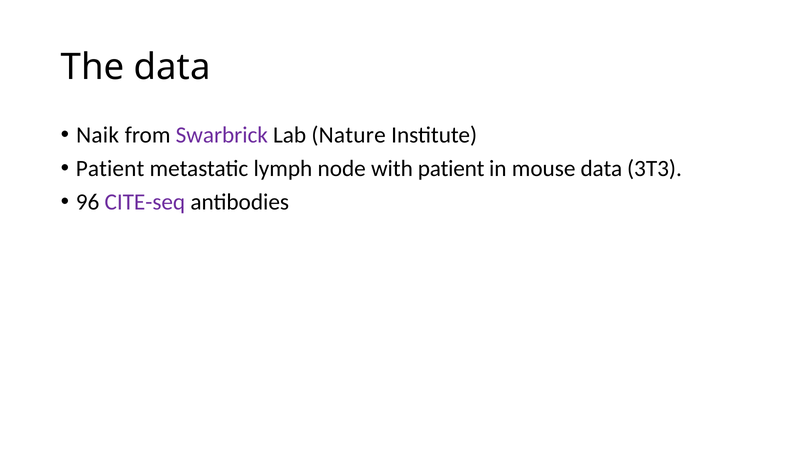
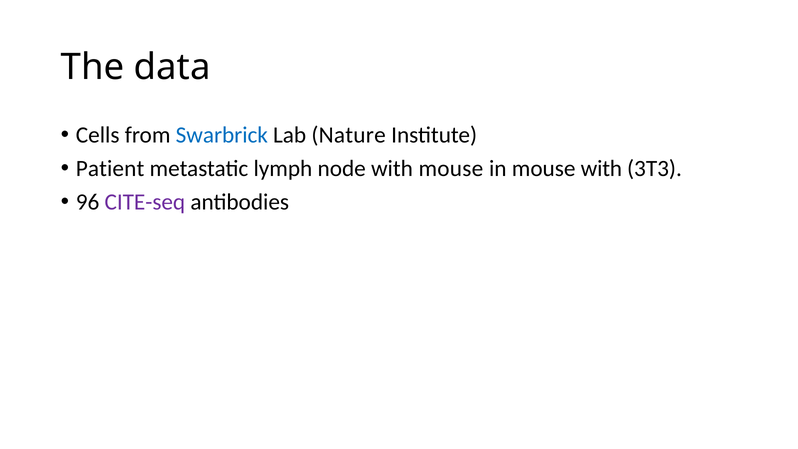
Naik: Naik -> Cells (98, 135)
Swarbrick colour: purple -> blue (222, 135)
with patient: patient -> mouse (451, 168)
mouse data: data -> with (601, 168)
